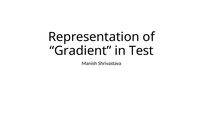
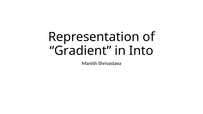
Test: Test -> Into (141, 51)
